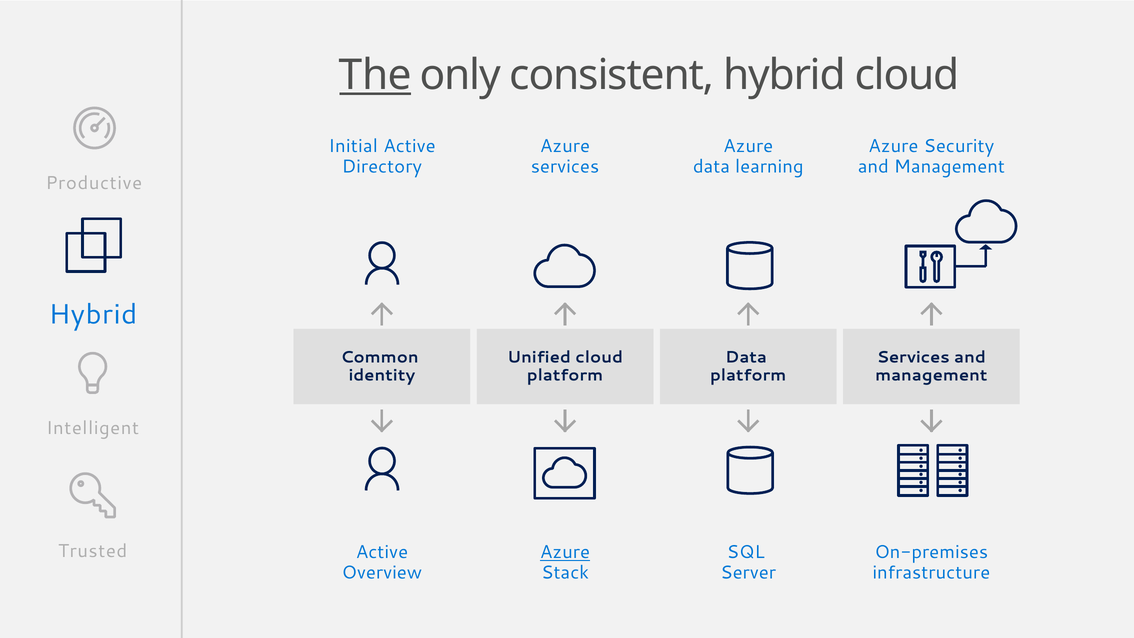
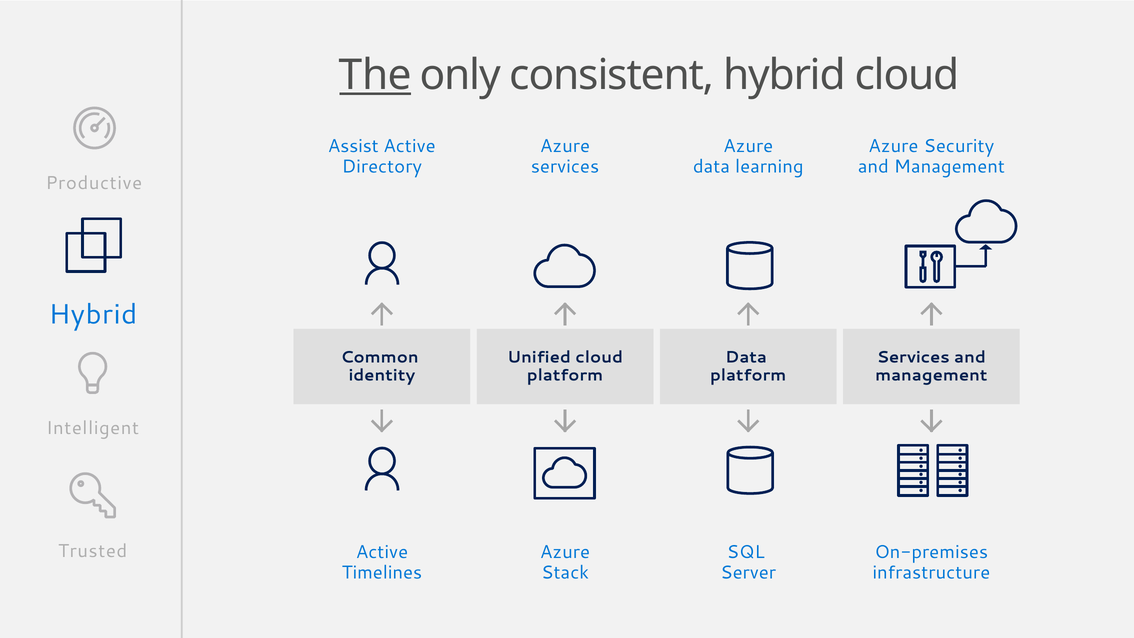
Initial: Initial -> Assist (353, 146)
Azure underline: present -> none (565, 552)
Overview: Overview -> Timelines (382, 572)
